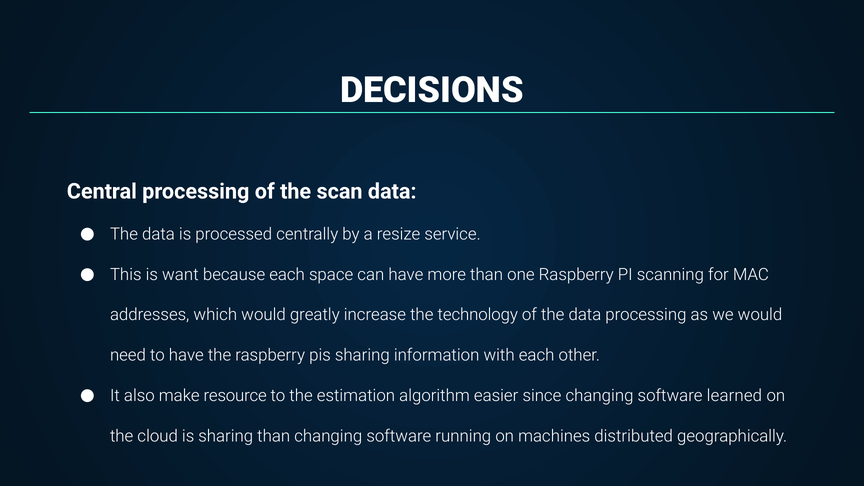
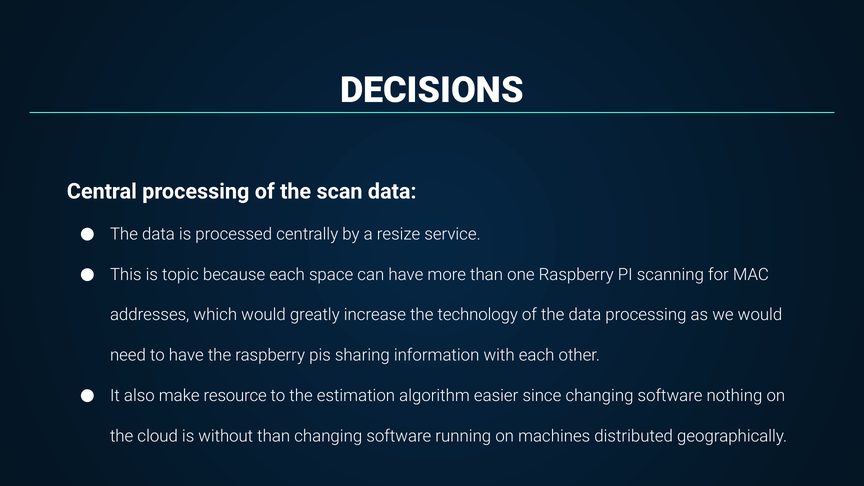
want: want -> topic (180, 275)
learned: learned -> nothing (734, 396)
is sharing: sharing -> without (226, 436)
